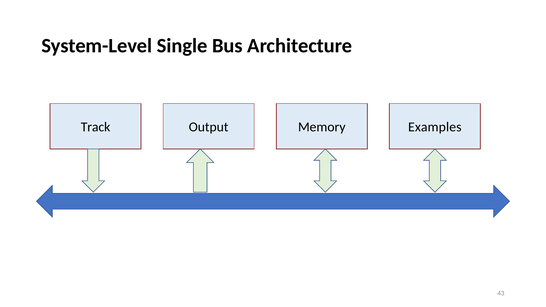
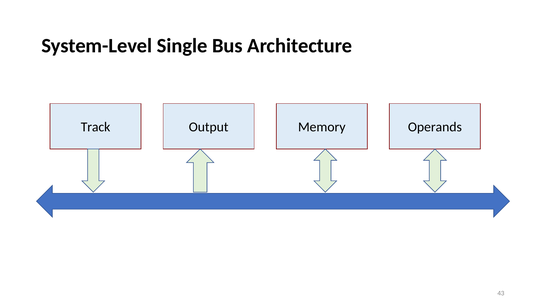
Examples: Examples -> Operands (435, 127)
